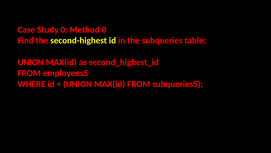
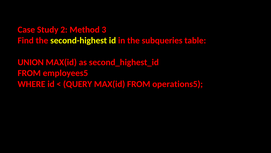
Study 0: 0 -> 2 (64, 30)
Method 0: 0 -> 3 (104, 30)
UNION: UNION -> QUERY (78, 84)
subqueries5: subqueries5 -> operations5 (178, 84)
